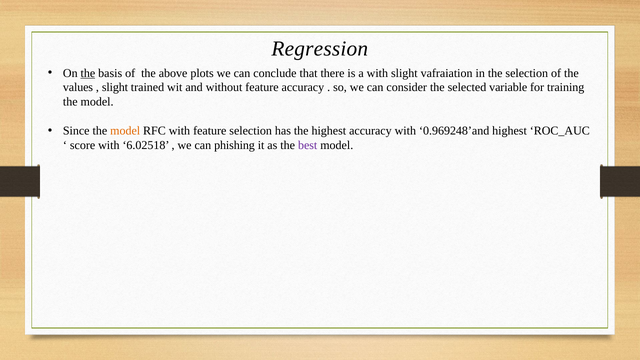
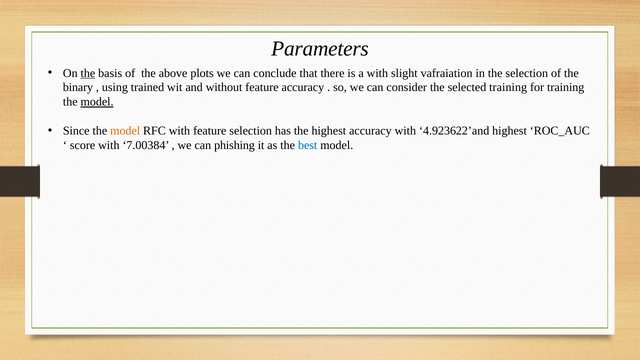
Regression: Regression -> Parameters (320, 49)
values: values -> binary (78, 87)
slight: slight -> using (115, 87)
selected variable: variable -> training (508, 87)
model underline: none -> present (97, 102)
0.969248’and: 0.969248’and -> 4.923622’and (454, 131)
6.02518: 6.02518 -> 7.00384 (146, 145)
best colour: purple -> blue (308, 145)
